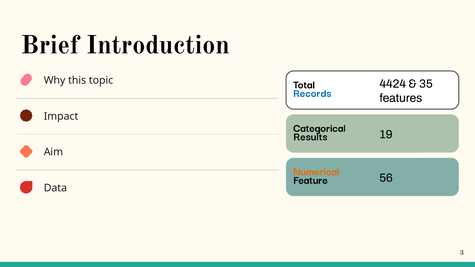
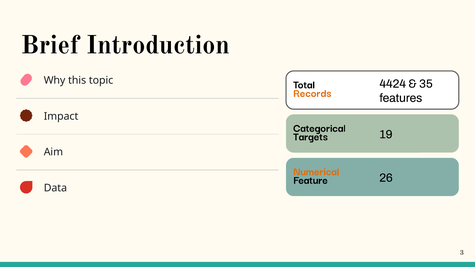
Records colour: blue -> orange (312, 93)
Results: Results -> Targets (311, 137)
56: 56 -> 26 (386, 178)
